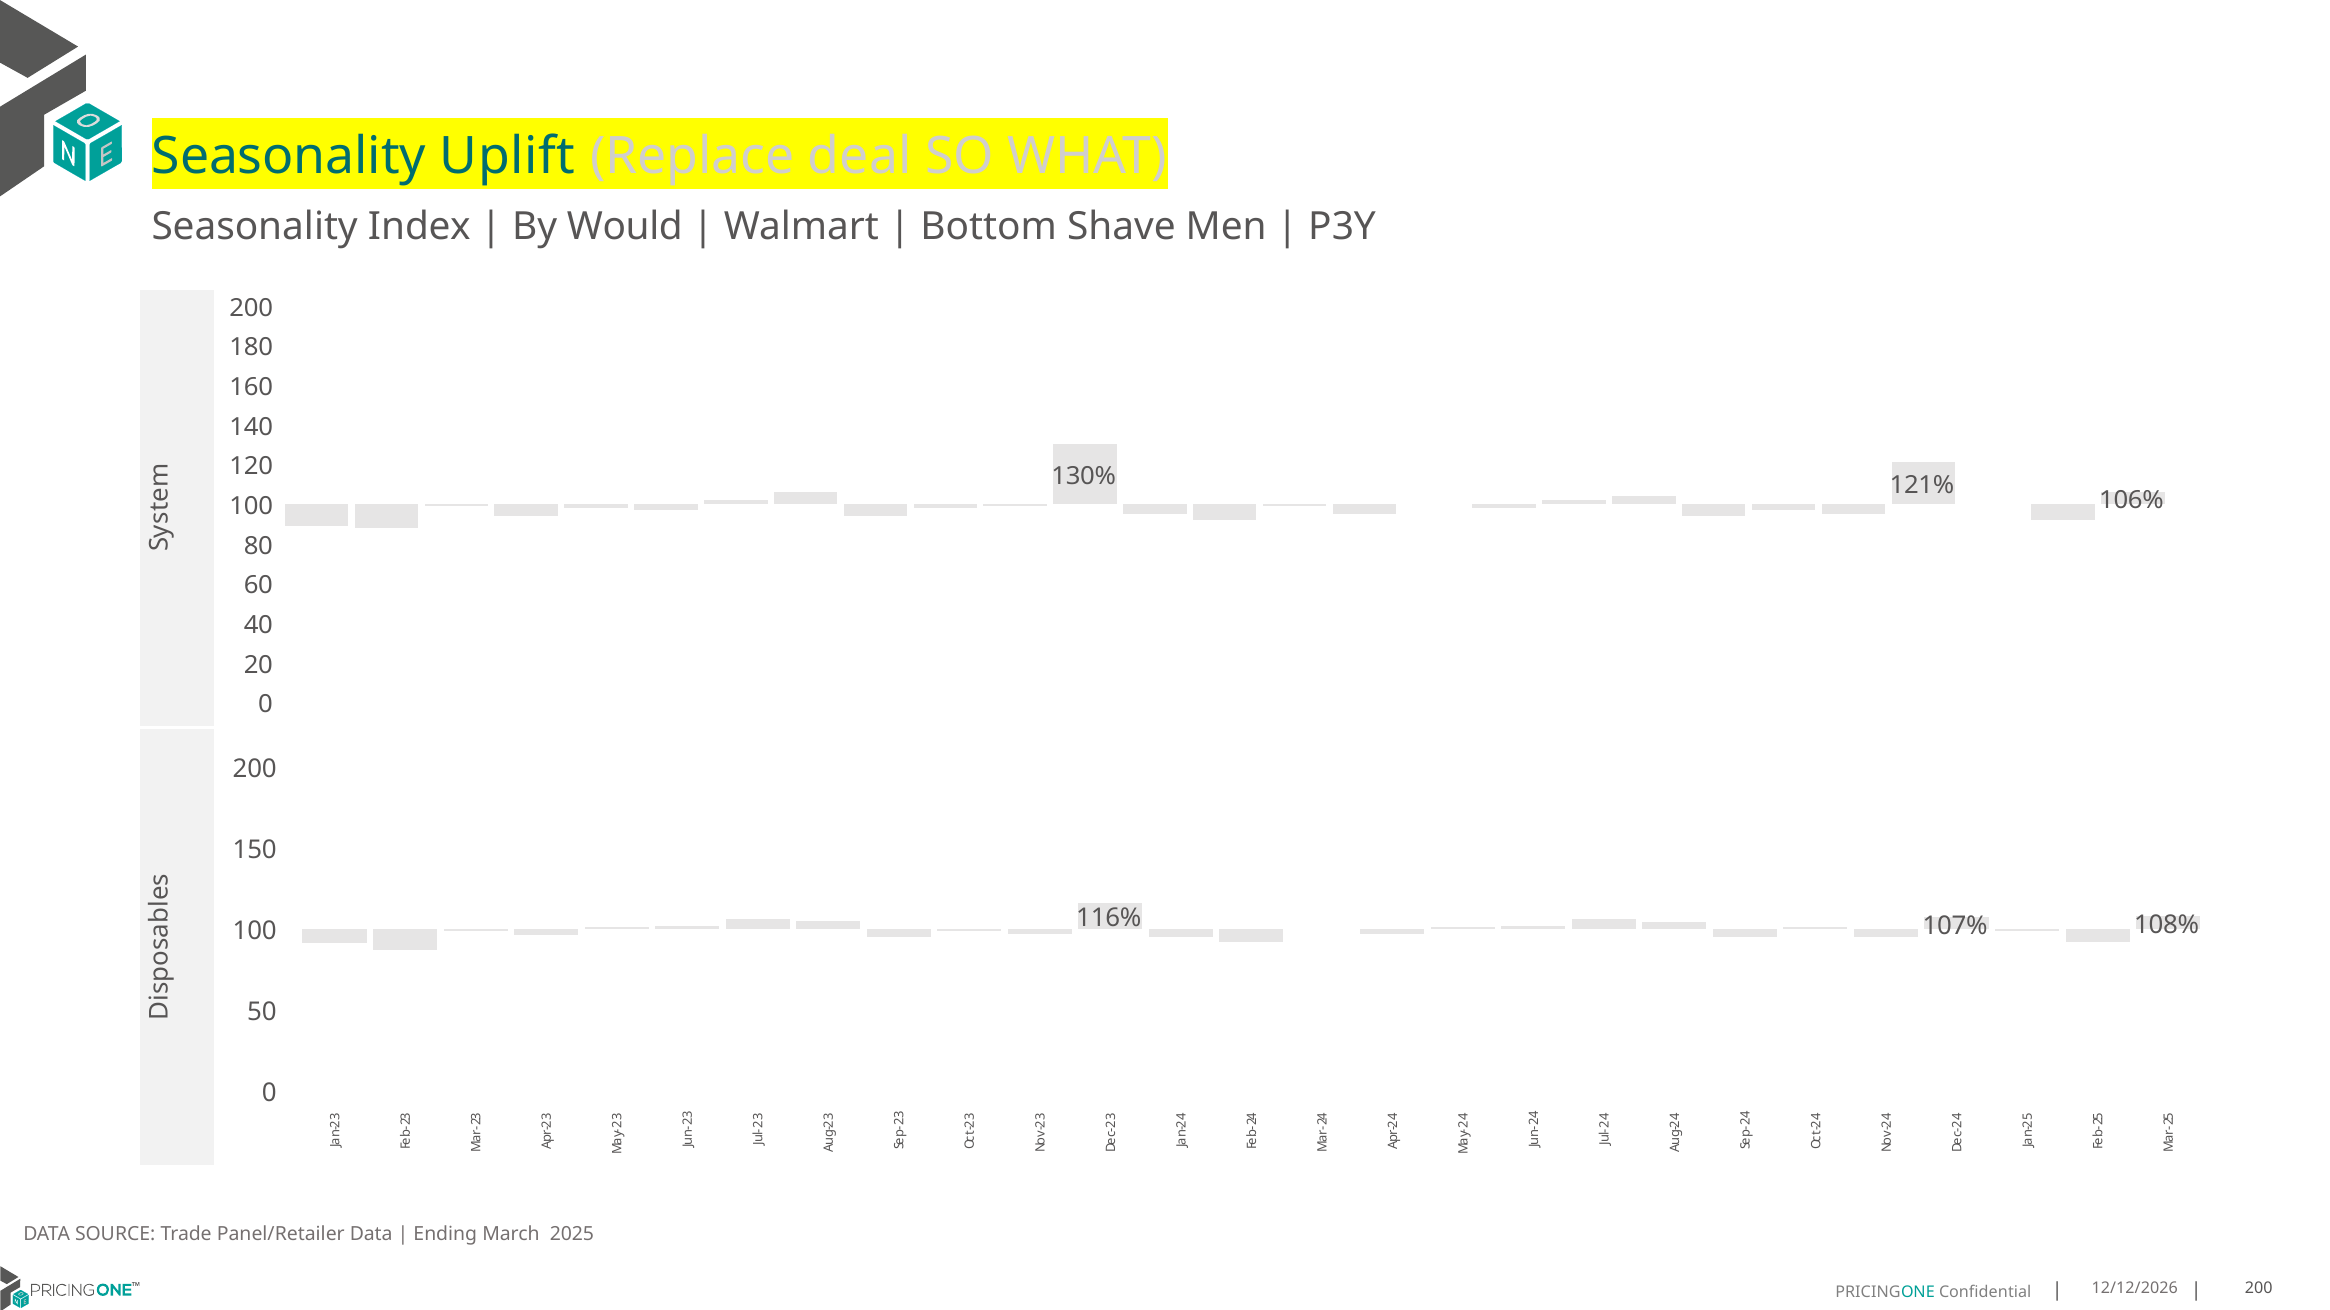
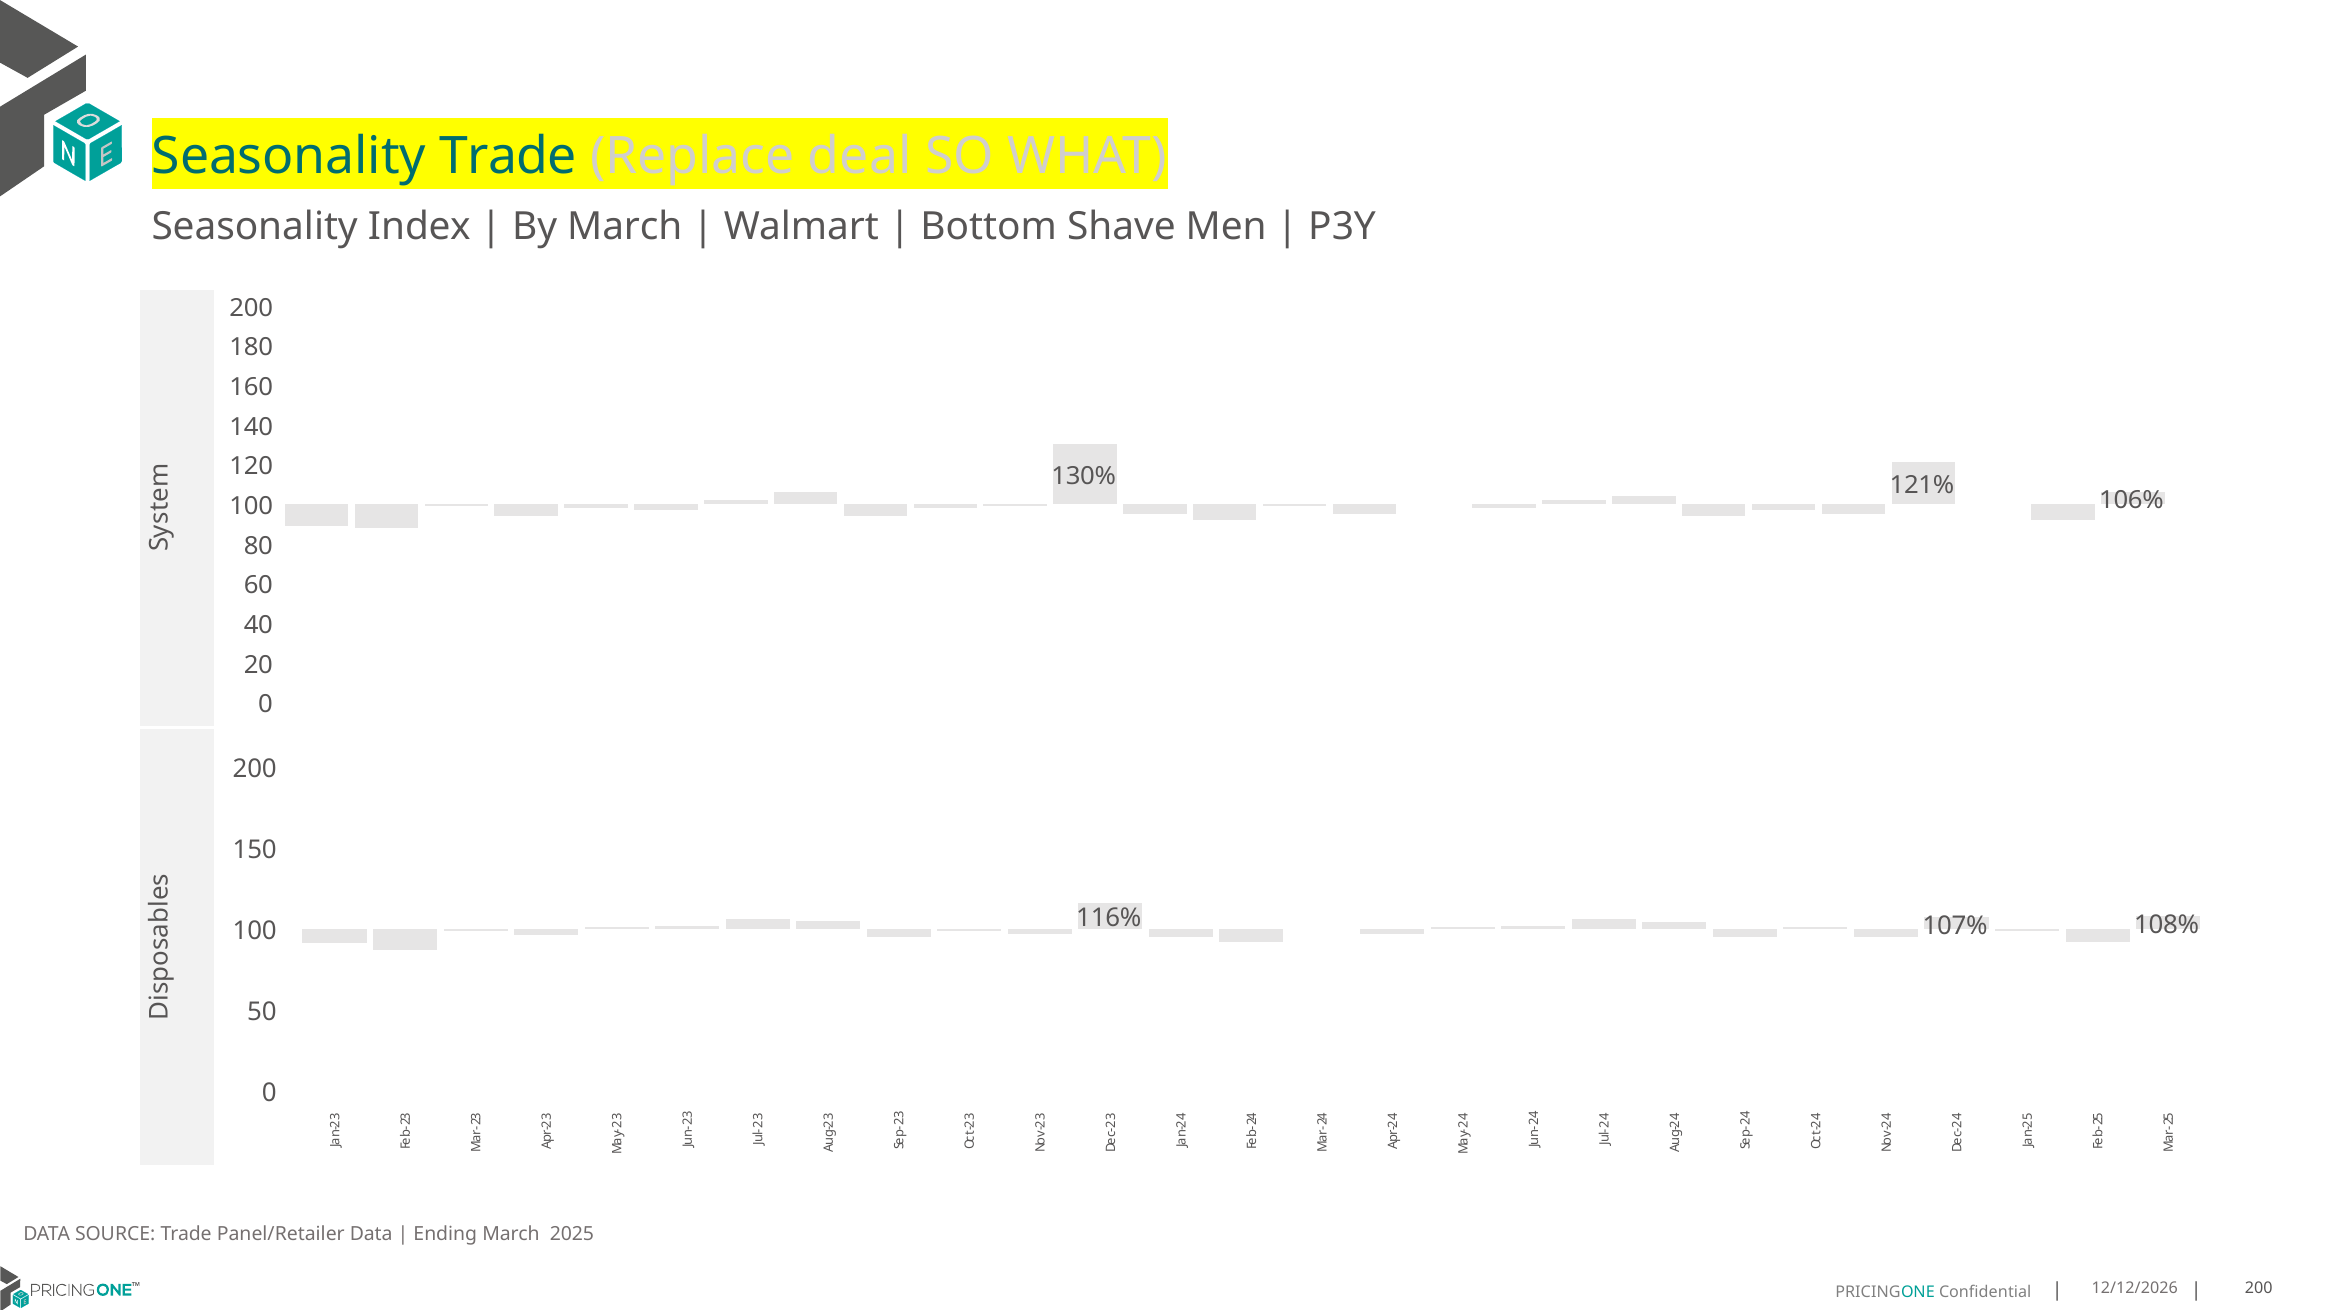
Seasonality Uplift: Uplift -> Trade (508, 157)
By Would: Would -> March (625, 227)
